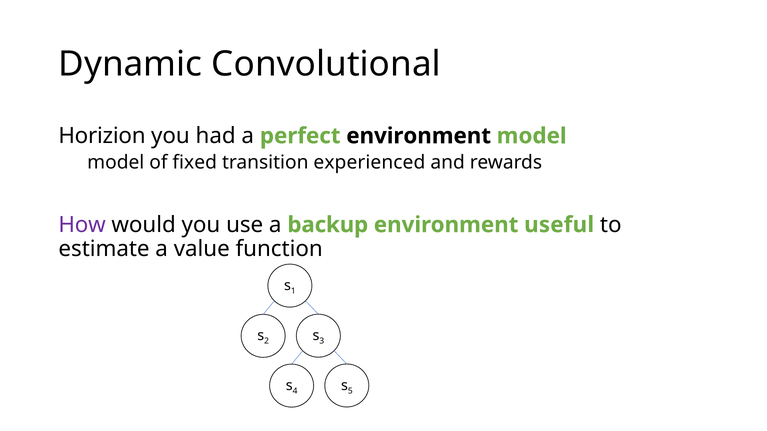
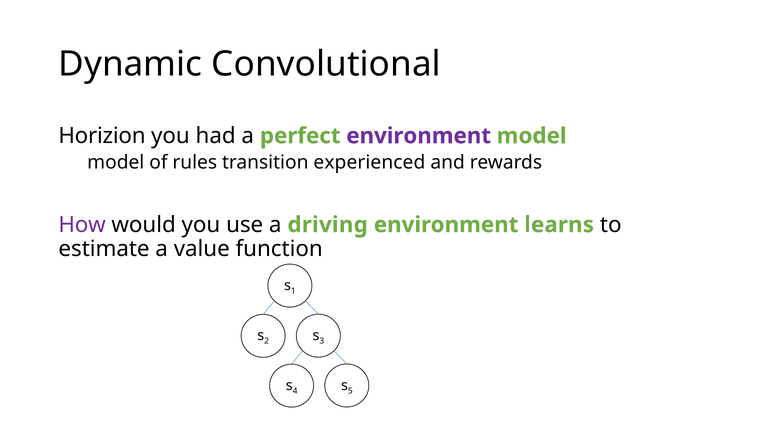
environment colour: black -> purple (419, 136)
fixed: fixed -> rules (195, 162)
backup: backup -> driving (328, 225)
useful: useful -> learns (559, 225)
